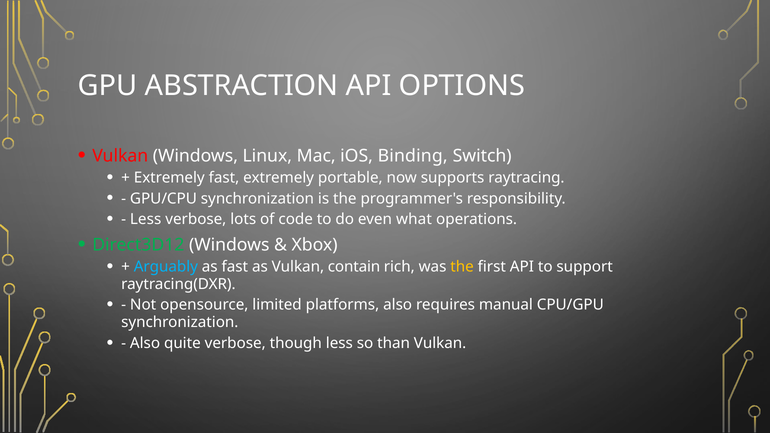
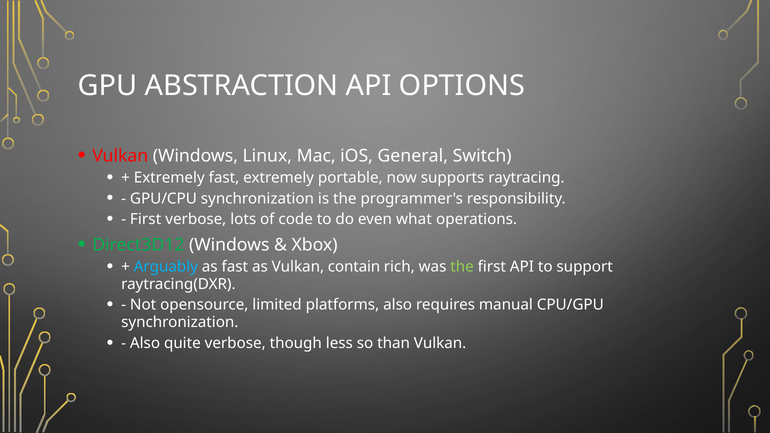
Binding: Binding -> General (413, 156)
Less: Less -> First (146, 219)
the colour: yellow -> light green (462, 267)
